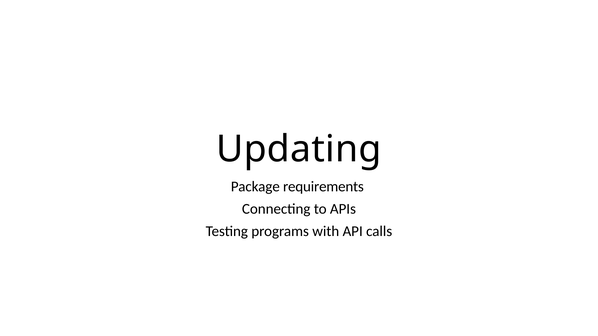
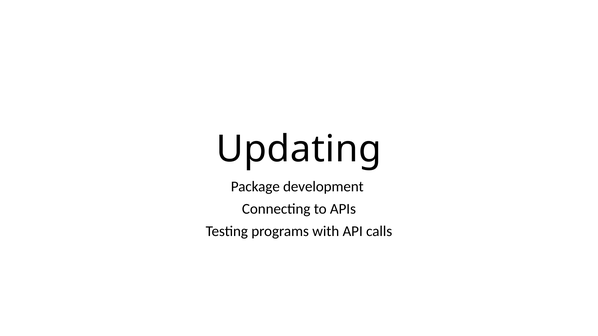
requirements: requirements -> development (323, 187)
